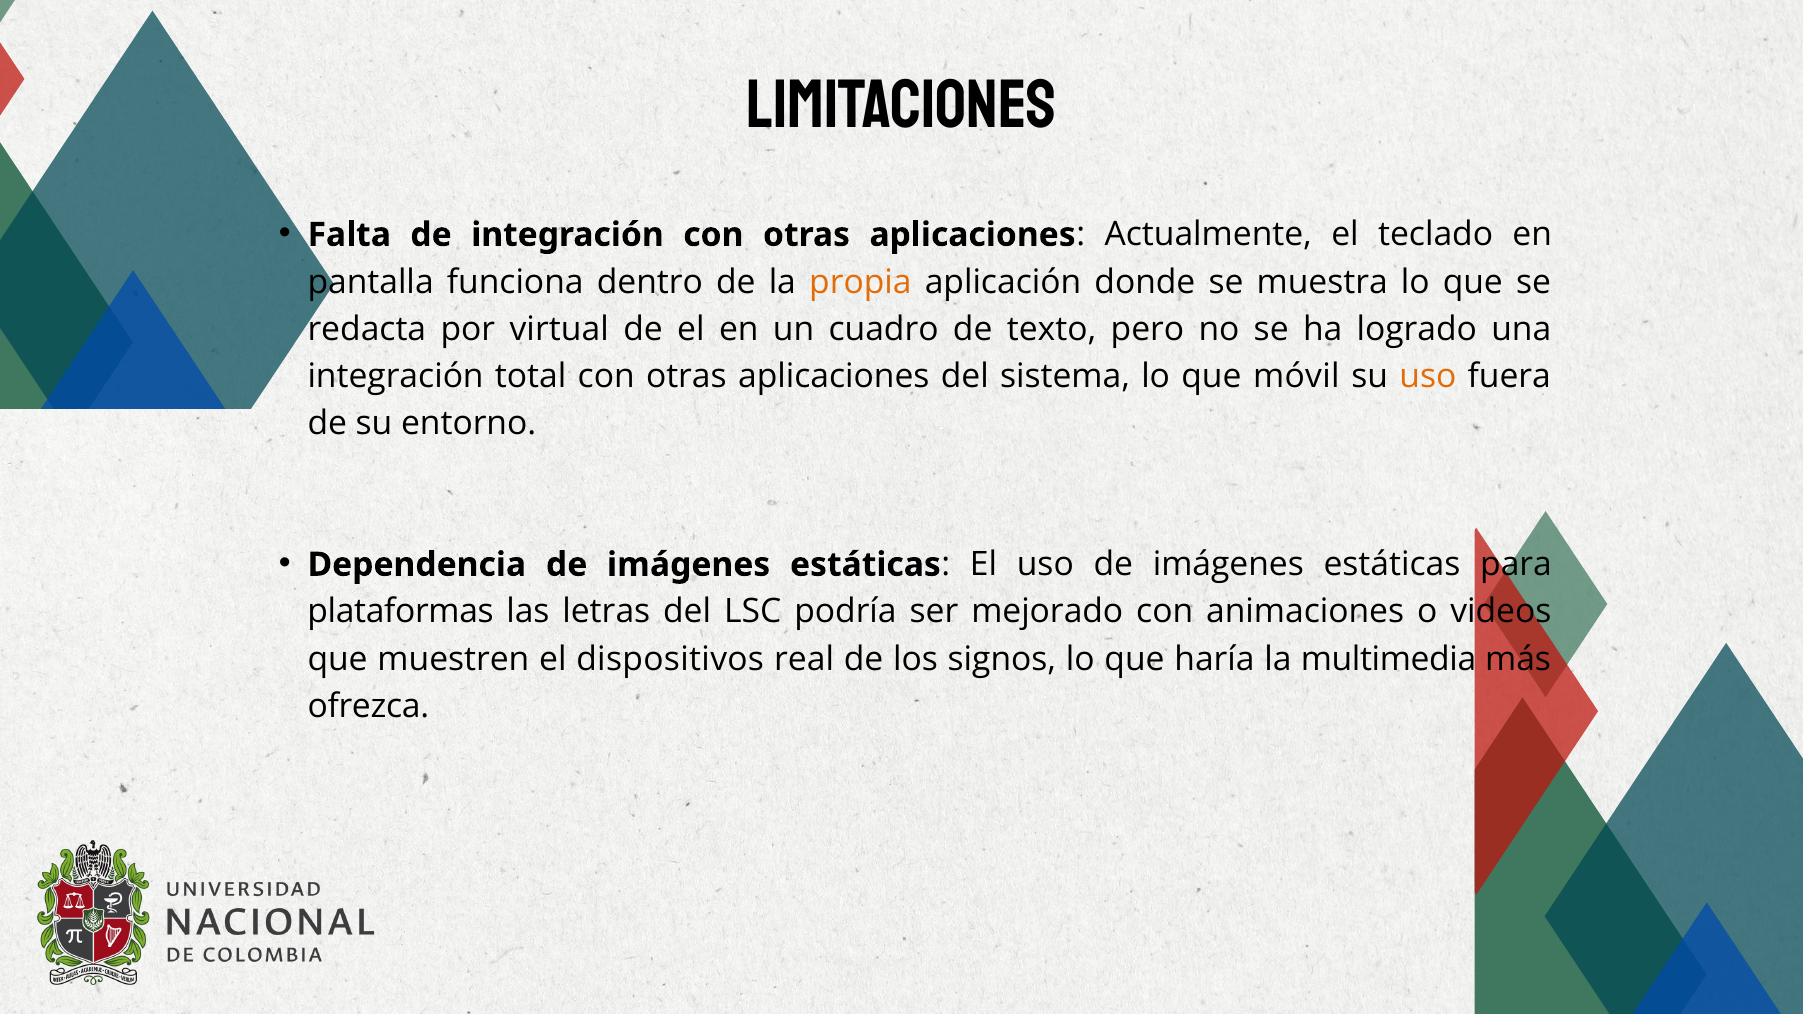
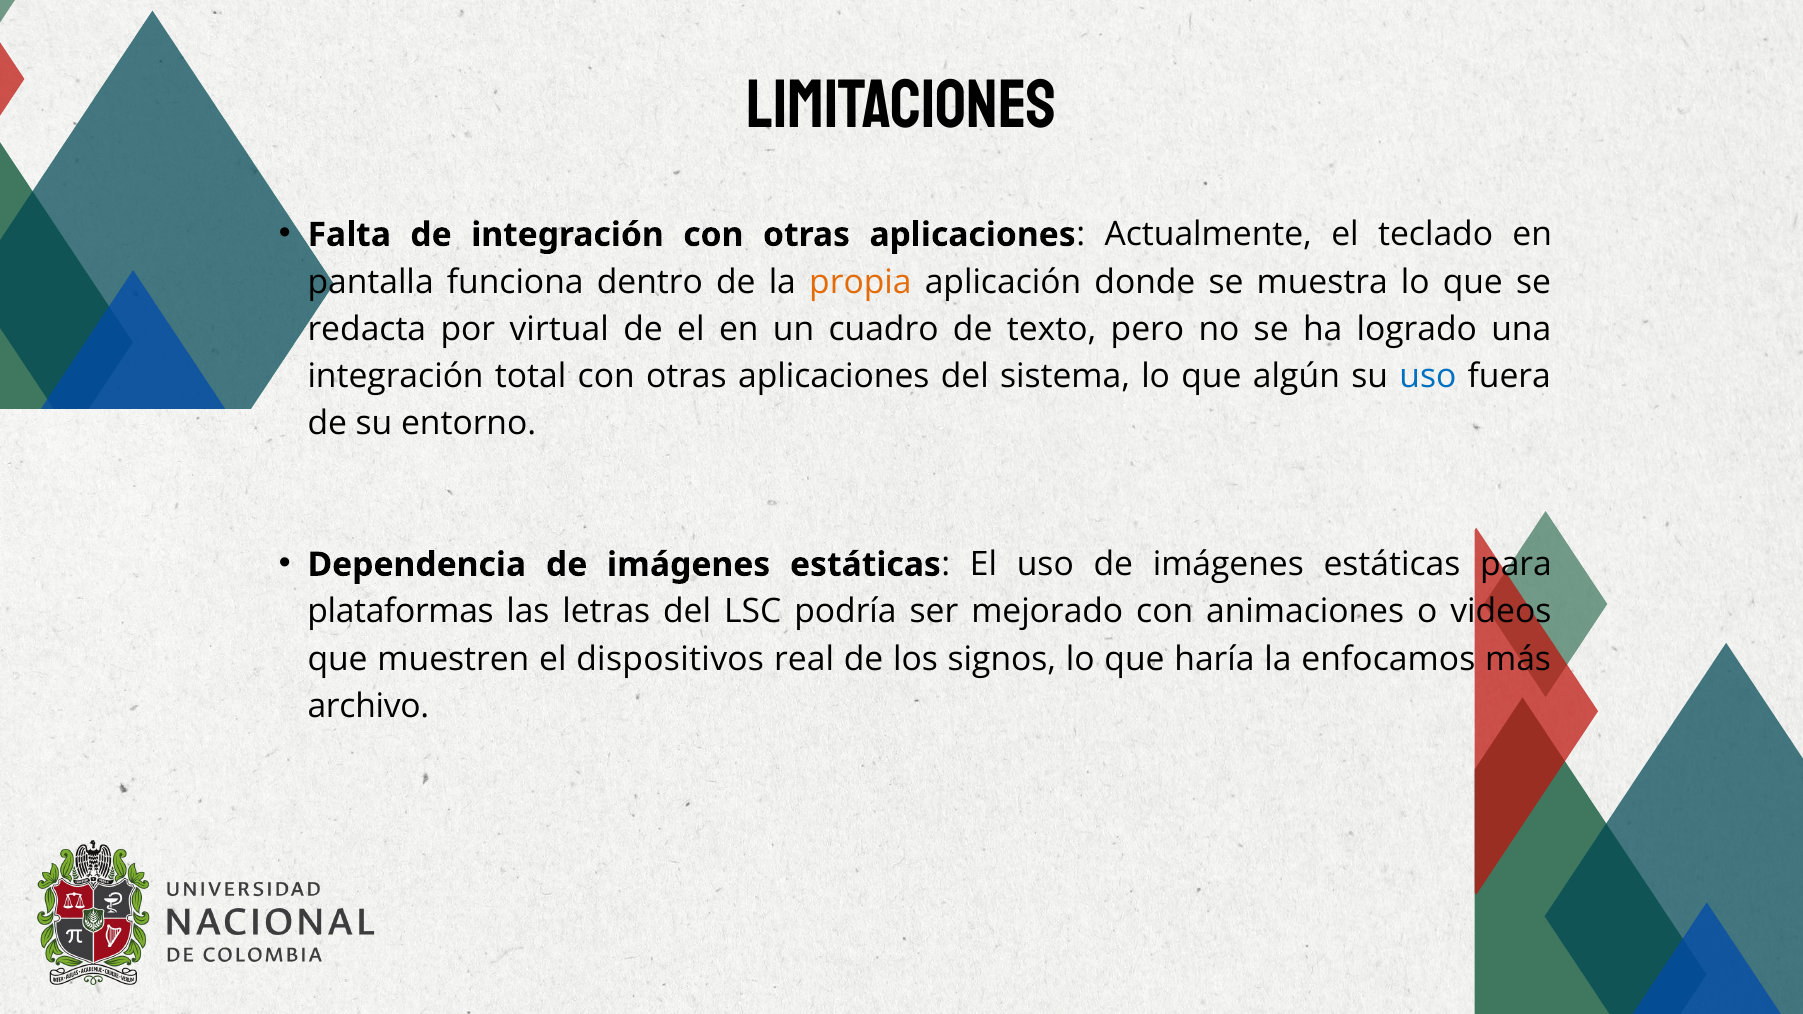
móvil: móvil -> algún (1296, 376)
uso colour: orange -> blue (1428, 376)
multimedia: multimedia -> enfocamos (1388, 659)
ofrezca: ofrezca -> archivo (368, 706)
